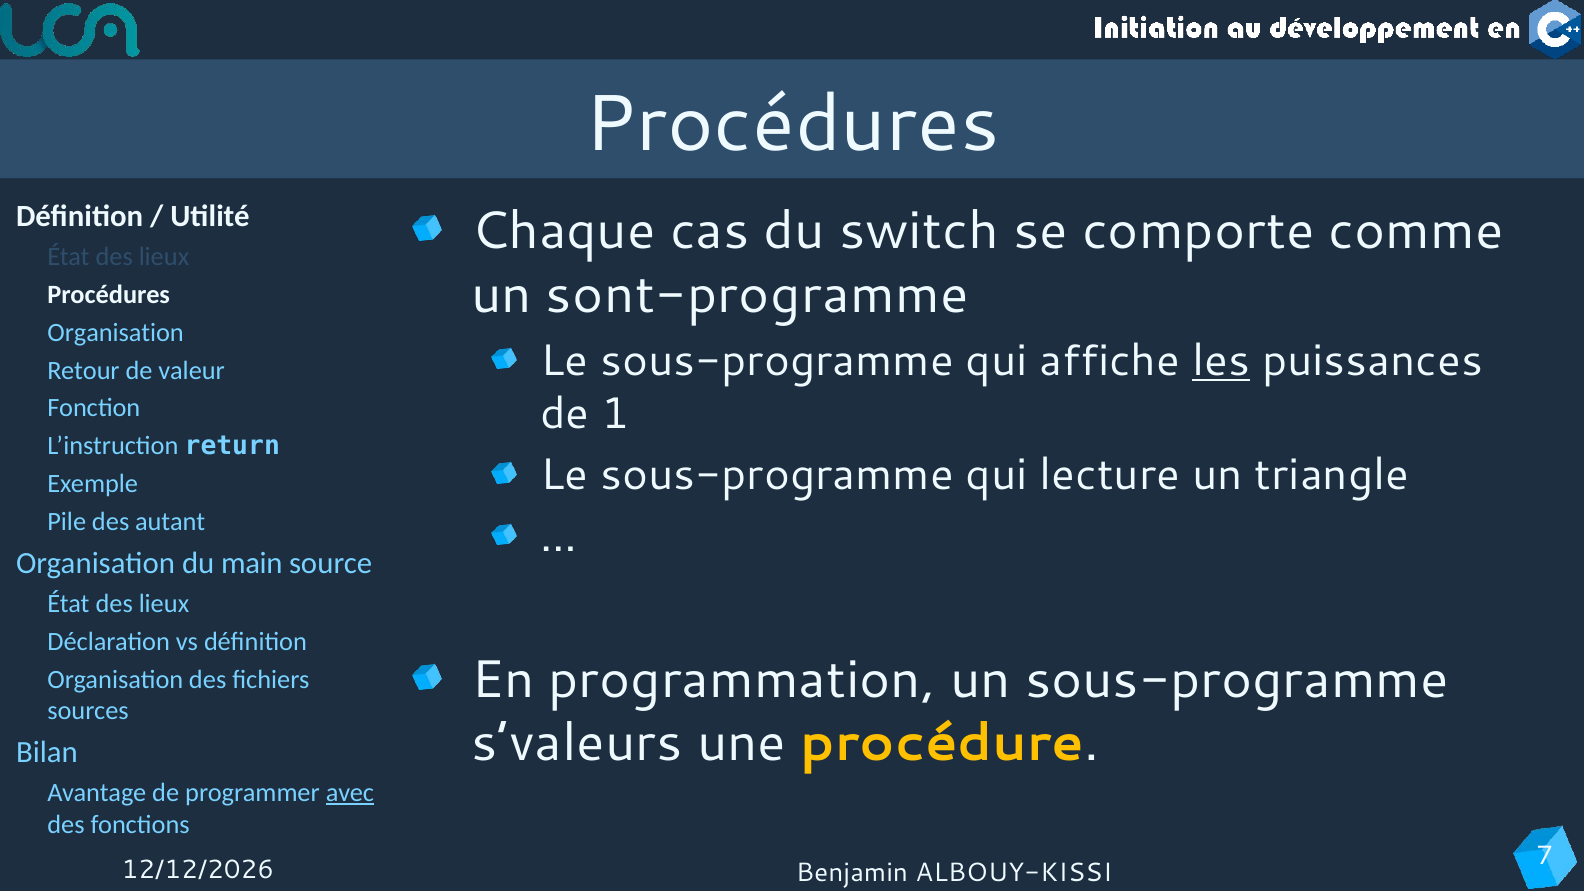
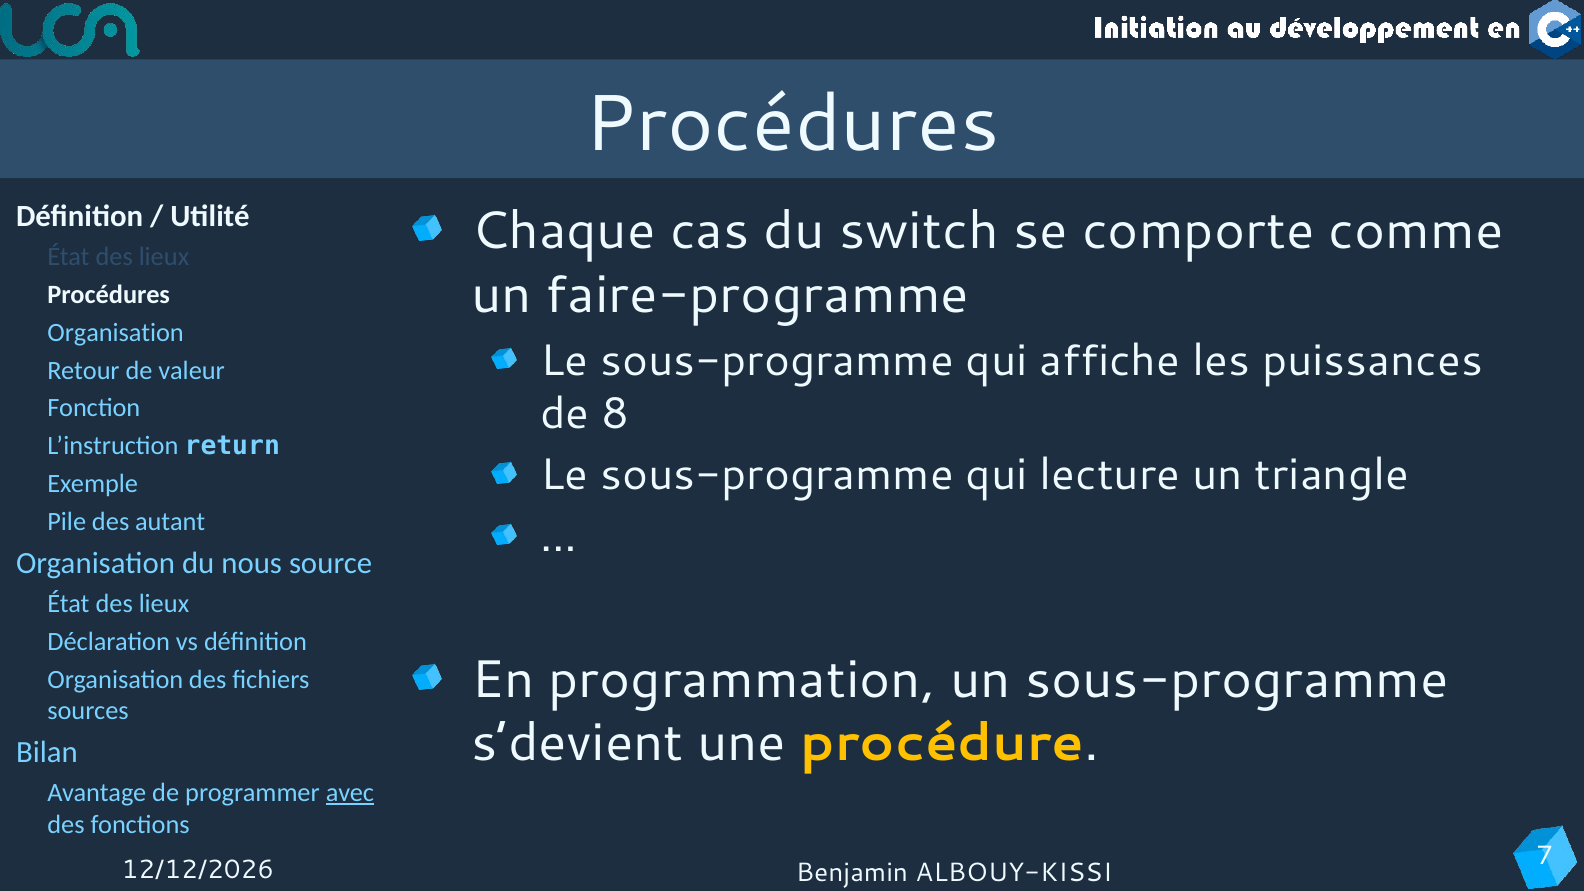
sont-programme: sont-programme -> faire-programme (758, 295)
les underline: present -> none (1221, 361)
1: 1 -> 8 (615, 414)
main: main -> nous (252, 564)
s’valeurs: s’valeurs -> s’devient (577, 744)
